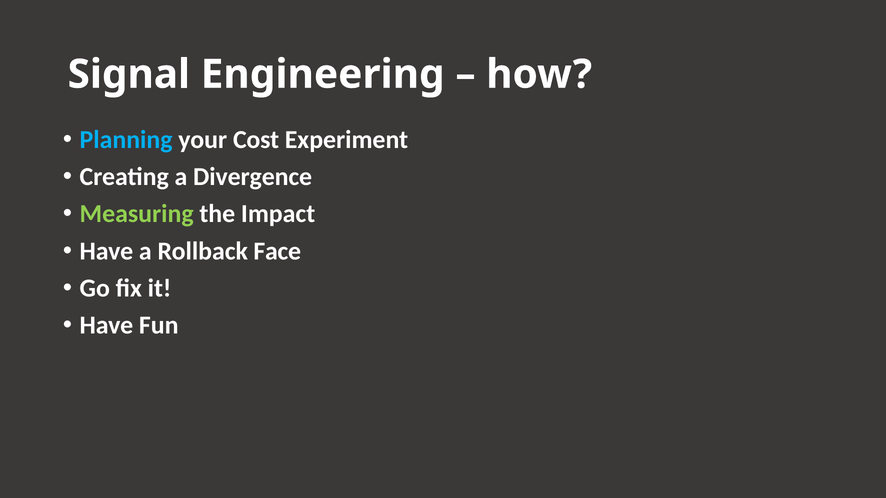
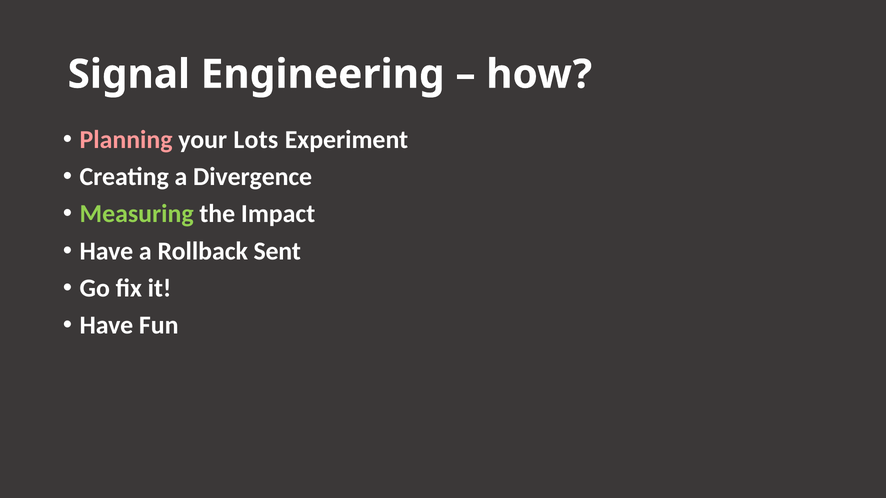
Planning colour: light blue -> pink (126, 140)
Cost: Cost -> Lots (256, 140)
Face: Face -> Sent (277, 251)
